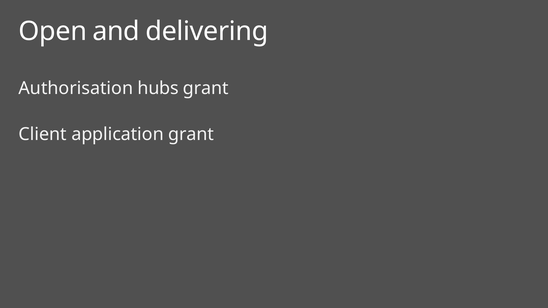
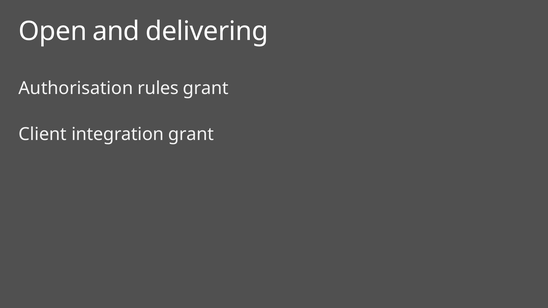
hubs: hubs -> rules (158, 88)
application: application -> integration (118, 134)
